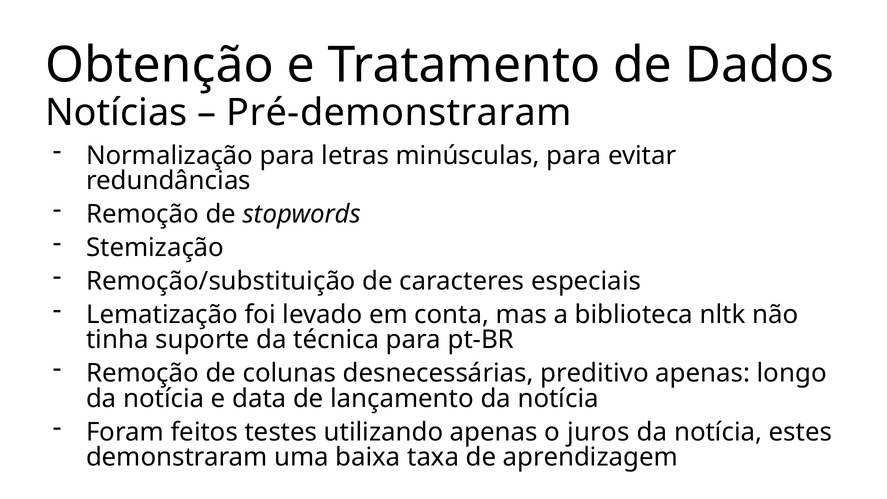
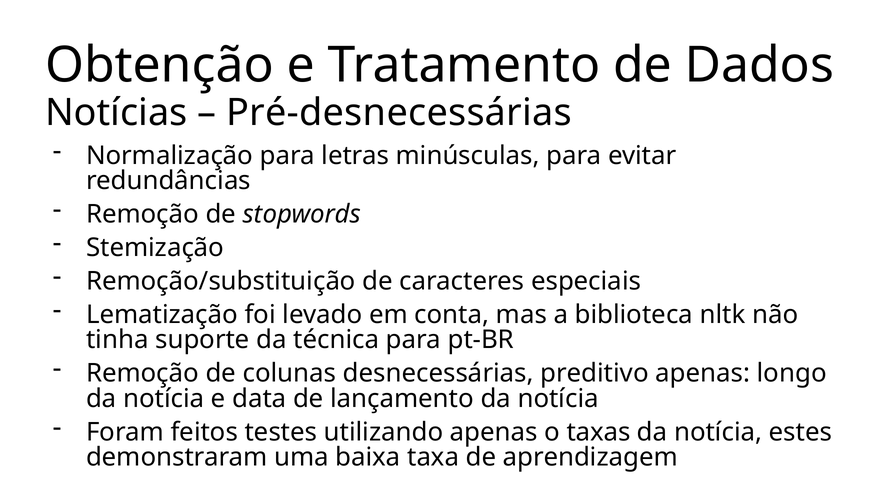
Pré-demonstraram: Pré-demonstraram -> Pré-desnecessárias (399, 113)
juros: juros -> taxas (599, 432)
